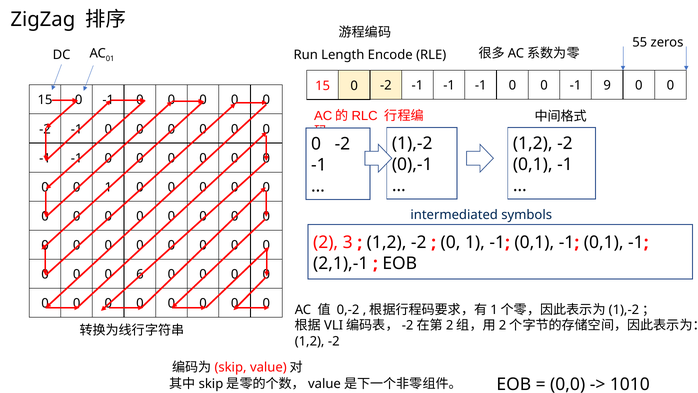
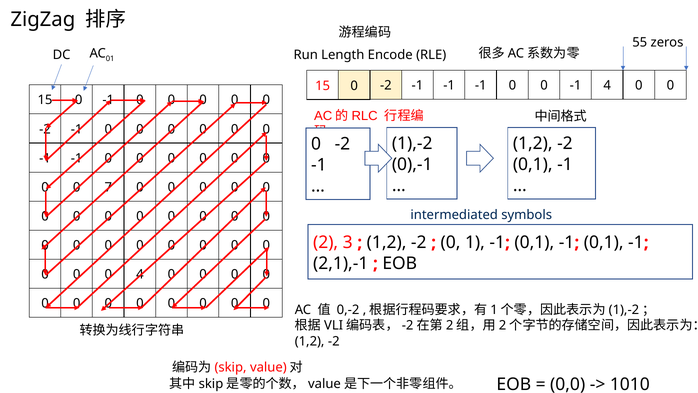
-1 9: 9 -> 4 (607, 86)
1: 1 -> 7 (108, 187)
0 6: 6 -> 4 (140, 274)
